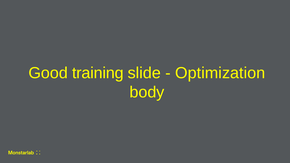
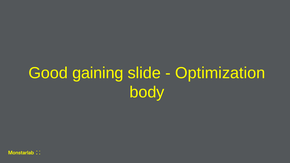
training: training -> gaining (98, 73)
